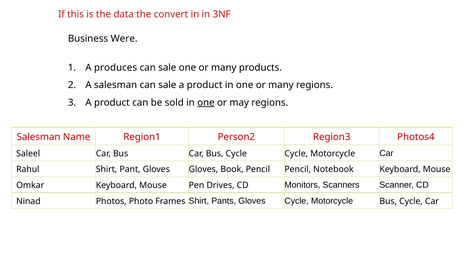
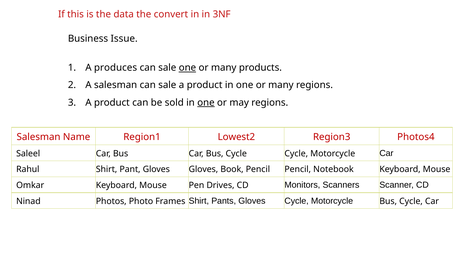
Were: Were -> Issue (124, 39)
one underline: none -> present (187, 68)
Person2: Person2 -> Lowest2 (236, 137)
